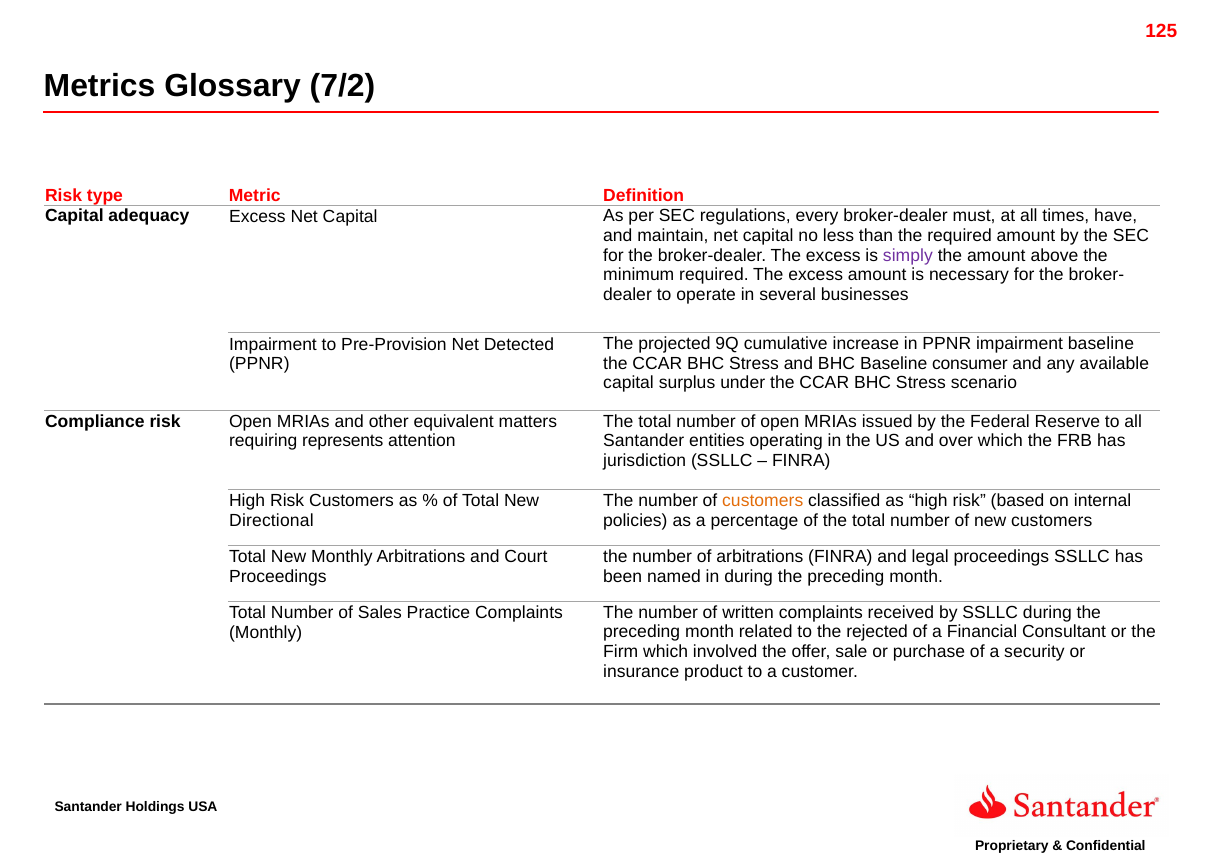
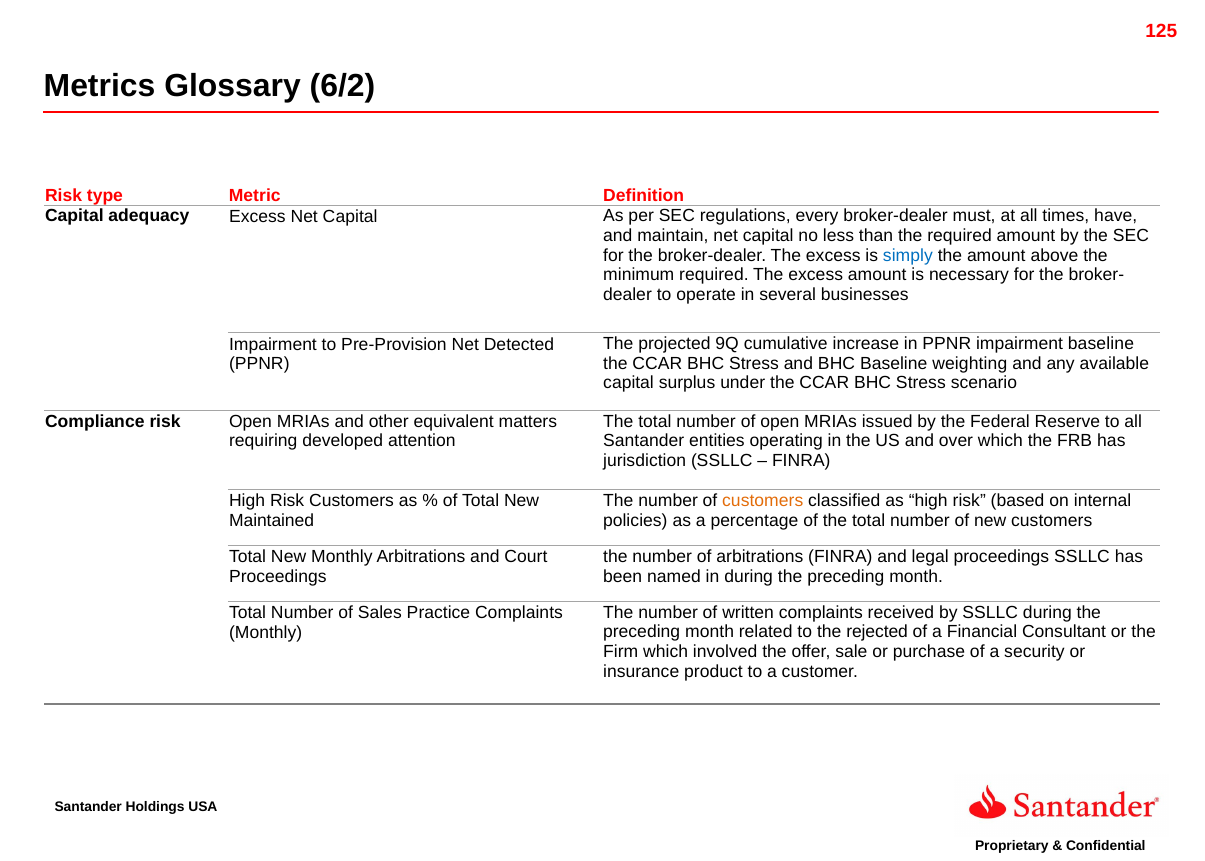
7/2: 7/2 -> 6/2 (342, 86)
simply colour: purple -> blue (908, 255)
consumer: consumer -> weighting (970, 363)
represents: represents -> developed (343, 441)
Directional: Directional -> Maintained (272, 520)
